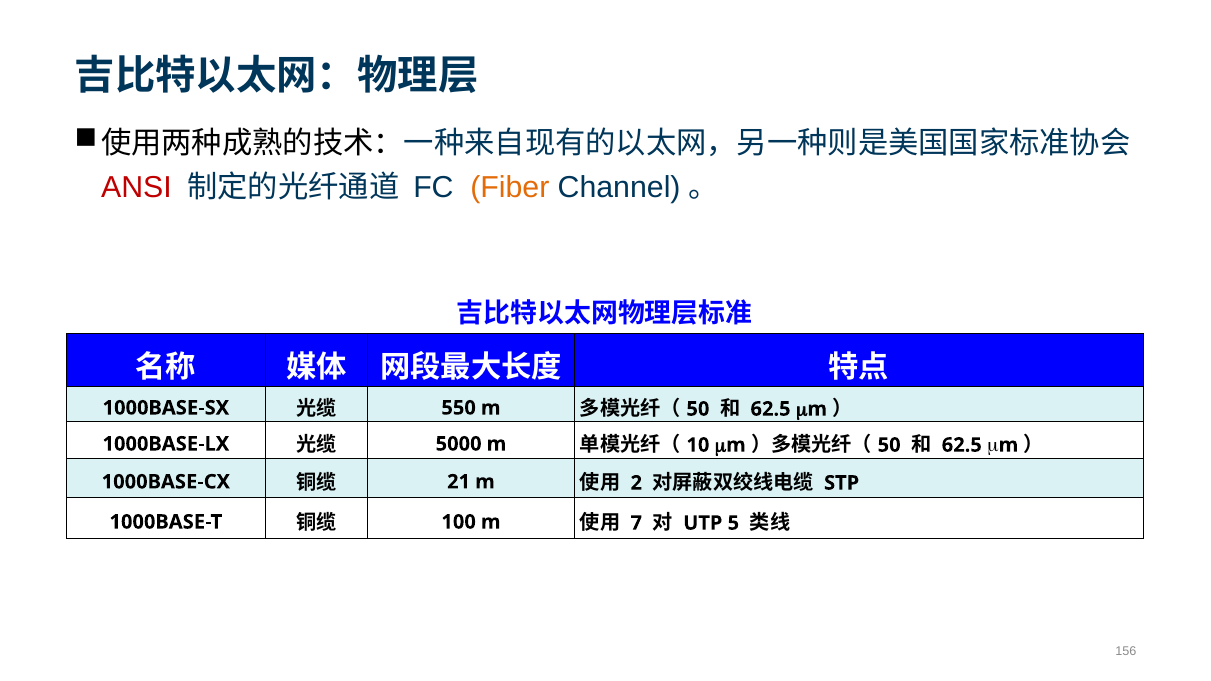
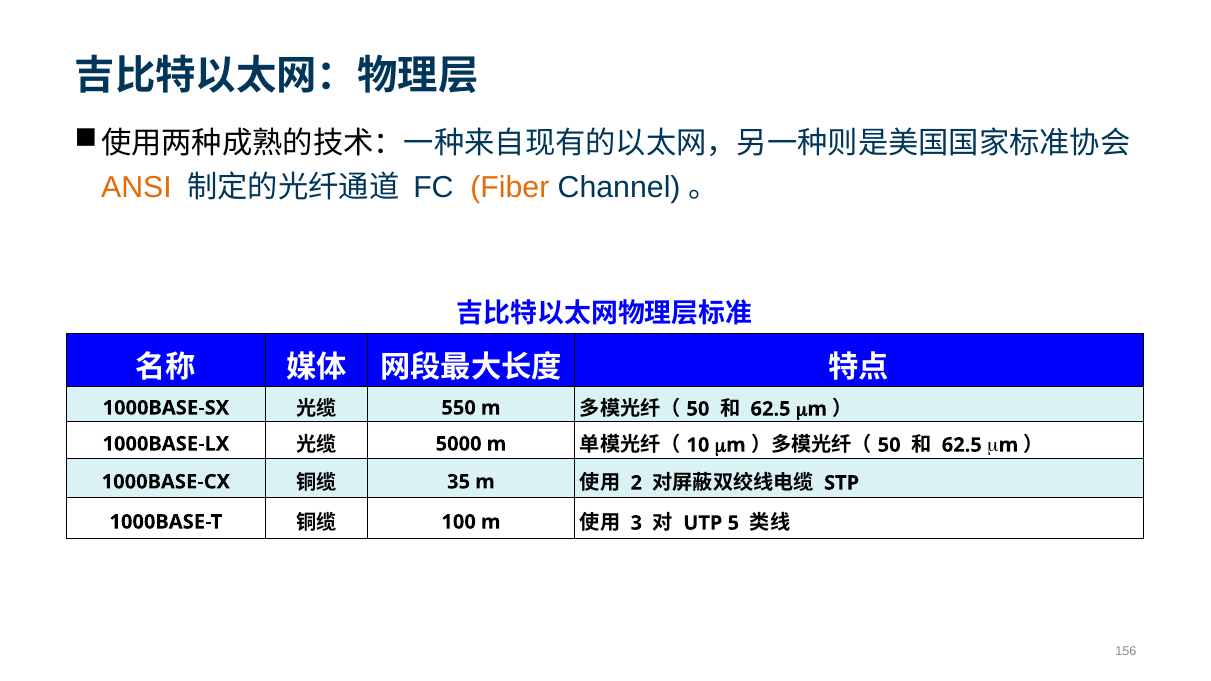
ANSI colour: red -> orange (136, 187)
21: 21 -> 35 (459, 482)
7: 7 -> 3 (636, 523)
